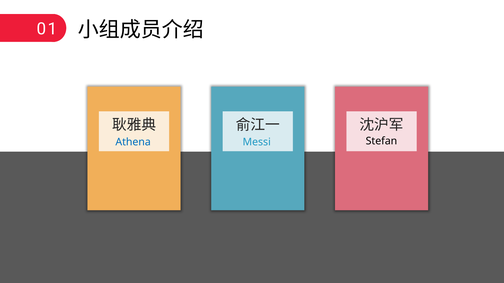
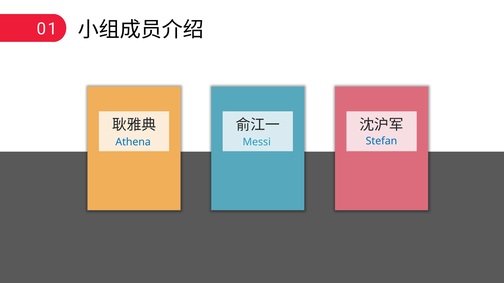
Stefan colour: black -> blue (381, 141)
